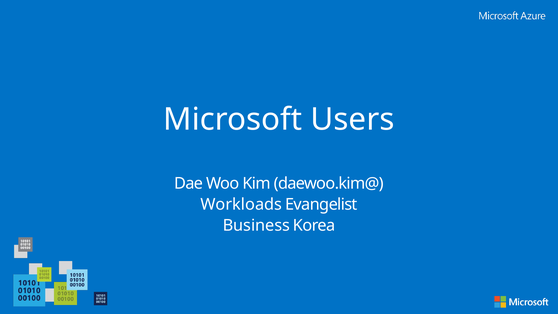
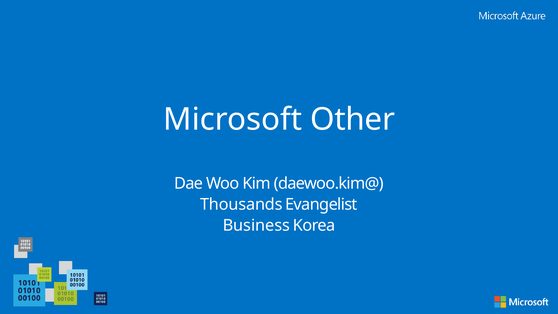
Users: Users -> Other (353, 119)
Workloads: Workloads -> Thousands (241, 204)
